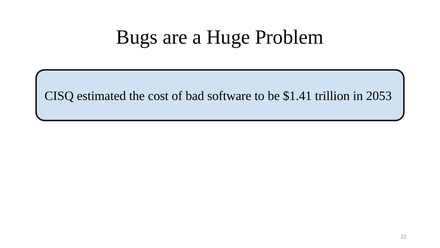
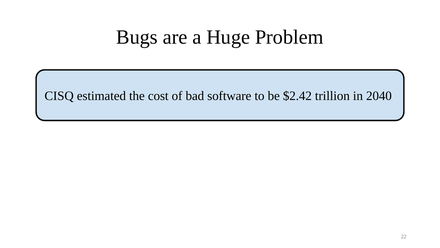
$1.41: $1.41 -> $2.42 (297, 96)
2053: 2053 -> 2040 (379, 96)
